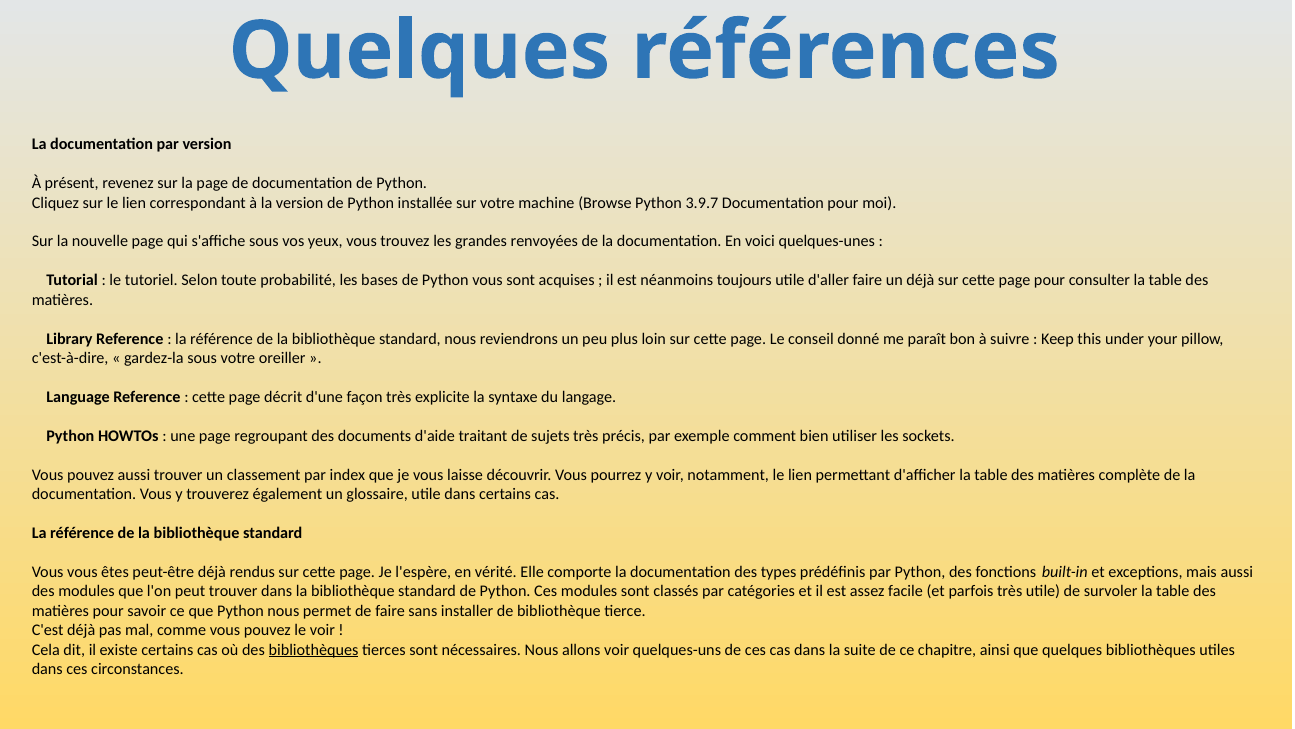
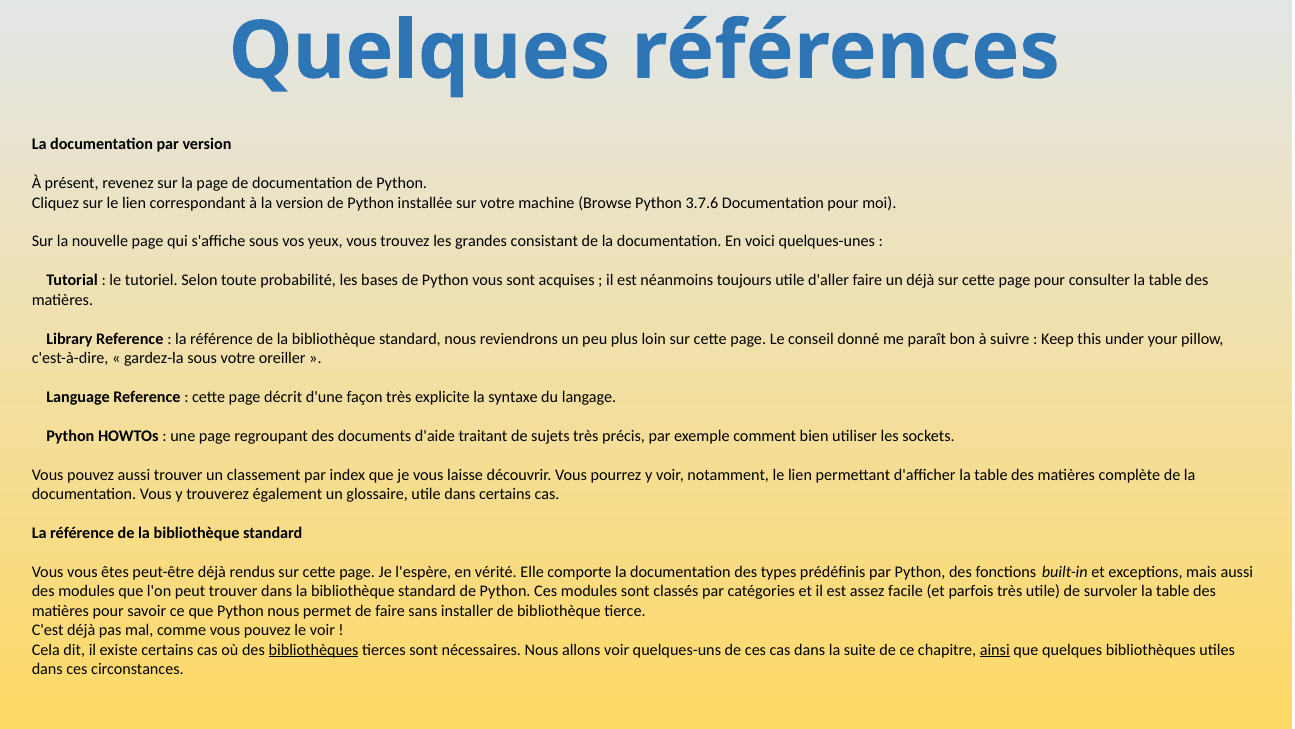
3.9.7: 3.9.7 -> 3.7.6 (702, 203)
renvoyées: renvoyées -> consistant (544, 241)
ainsi underline: none -> present (995, 649)
